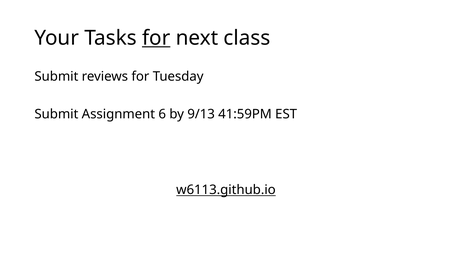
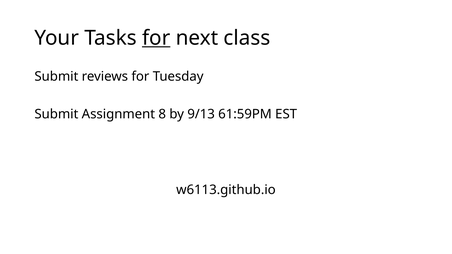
6: 6 -> 8 (162, 114)
41:59PM: 41:59PM -> 61:59PM (245, 114)
w6113.github.io underline: present -> none (226, 190)
